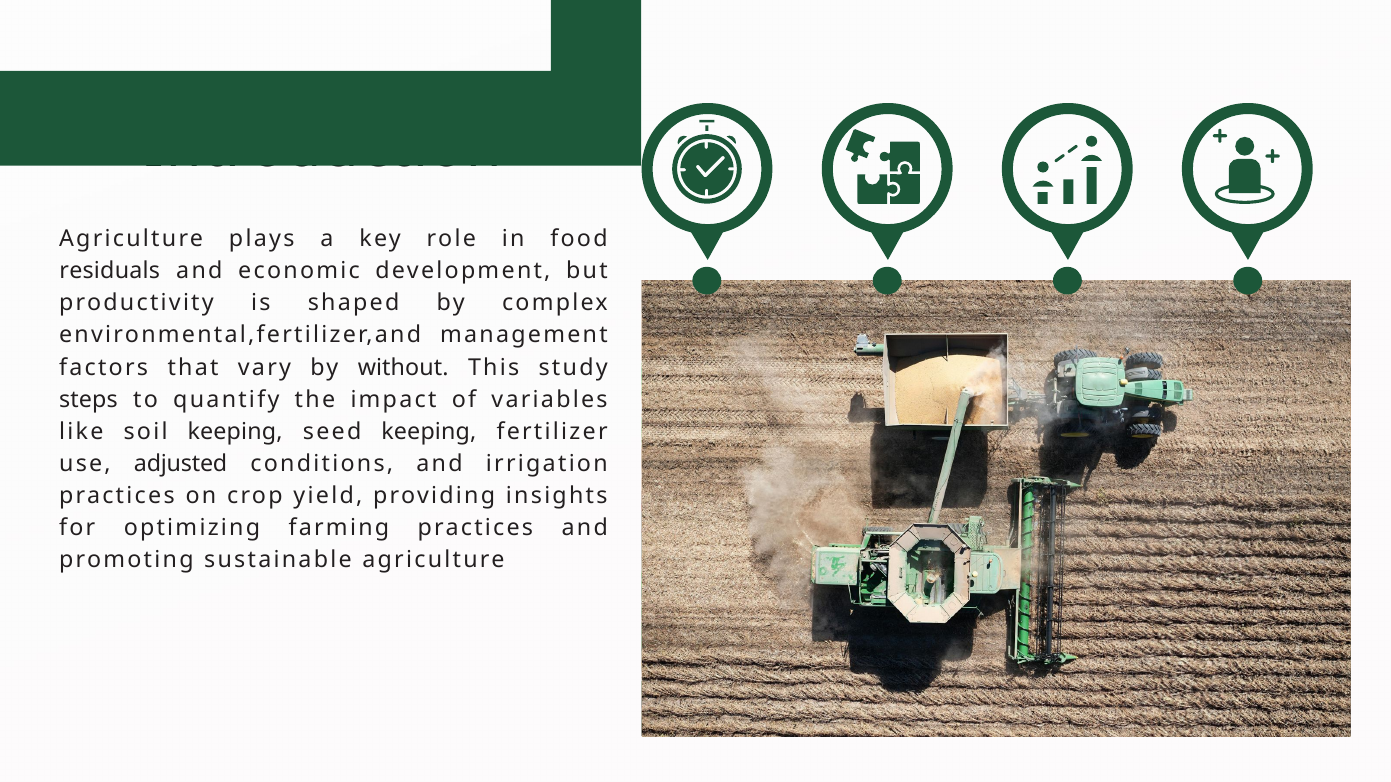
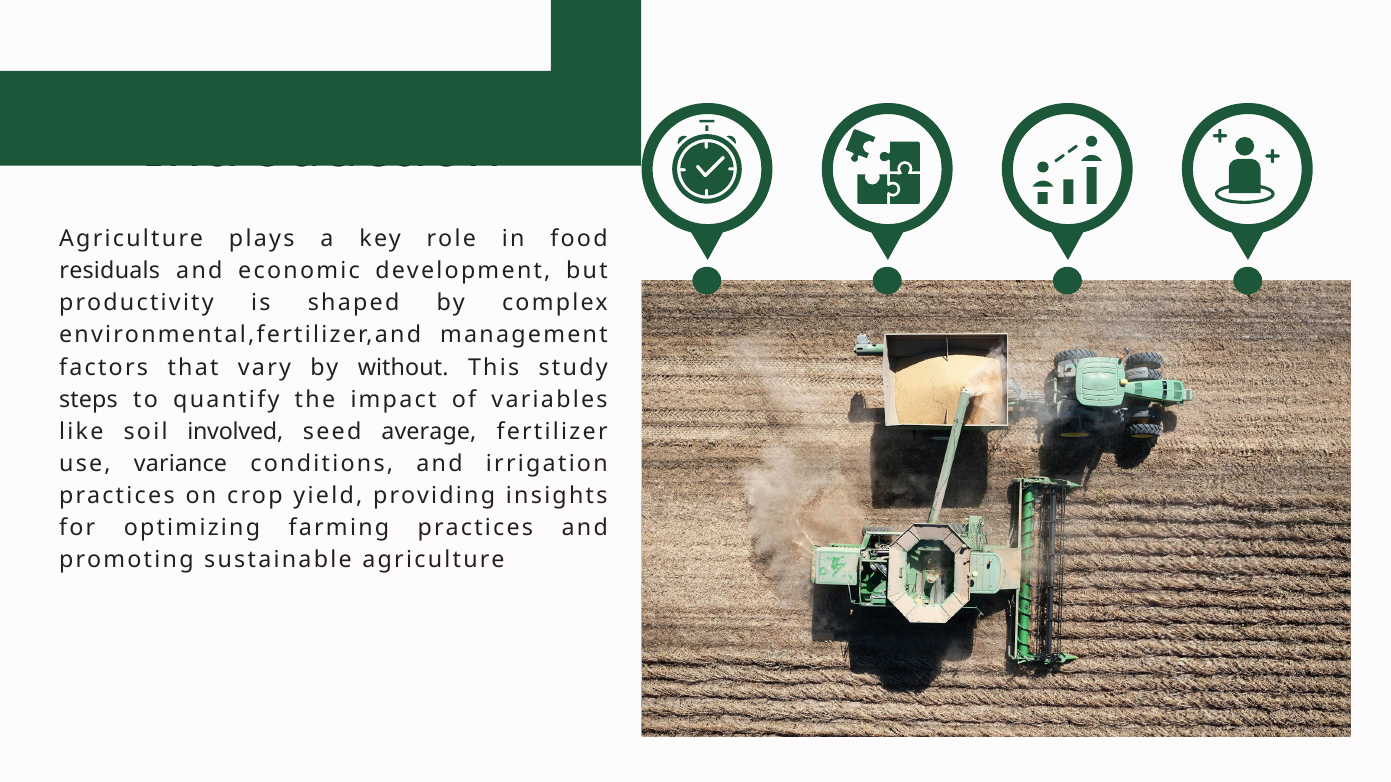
soil keeping: keeping -> involved (235, 432)
seed keeping: keeping -> average (429, 432)
adjusted: adjusted -> variance (180, 464)
